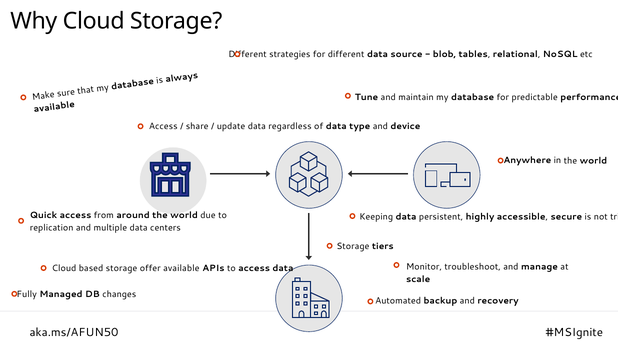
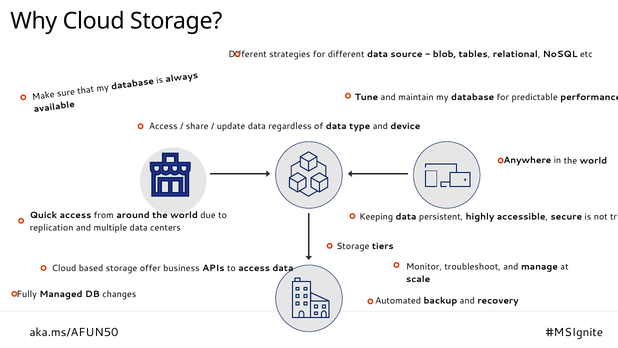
offer available: available -> business (181, 268)
